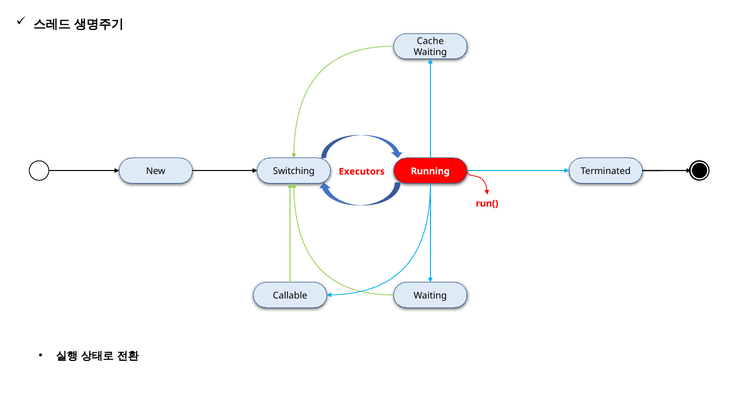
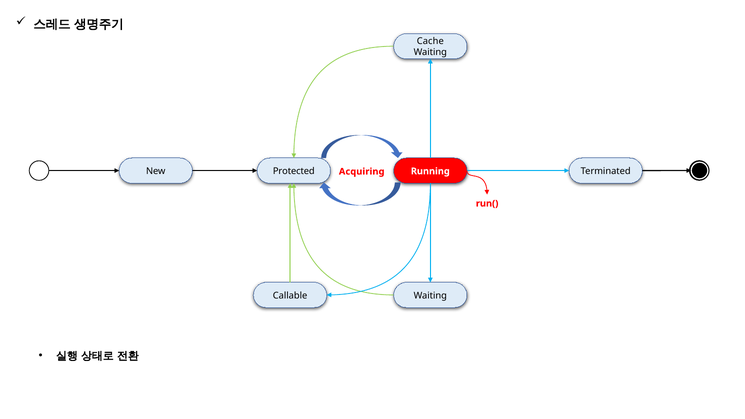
Switching: Switching -> Protected (294, 171)
Executors: Executors -> Acquiring (362, 172)
